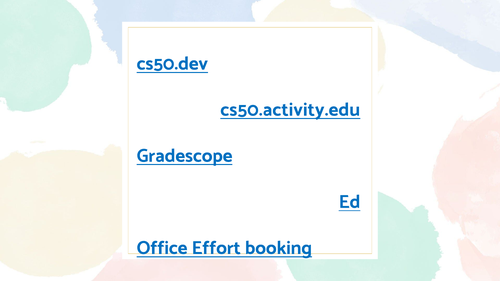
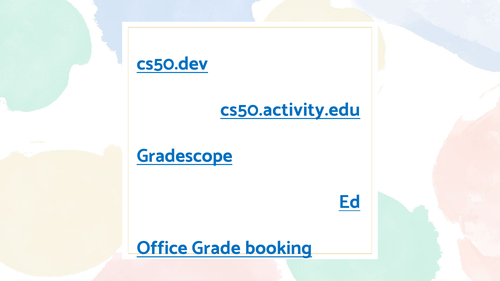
Effort: Effort -> Grade (216, 248)
